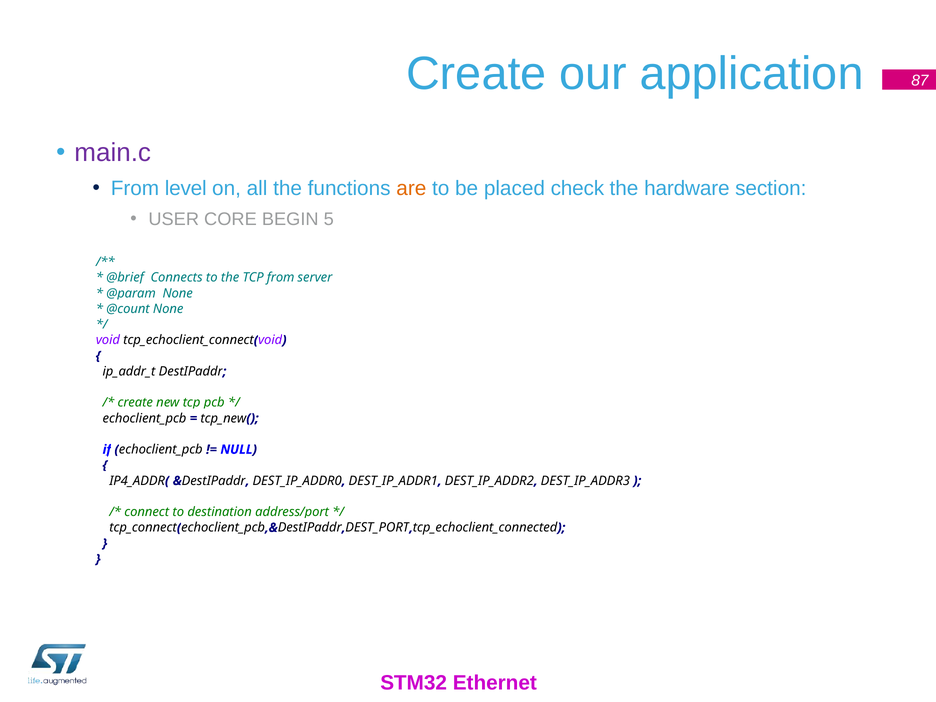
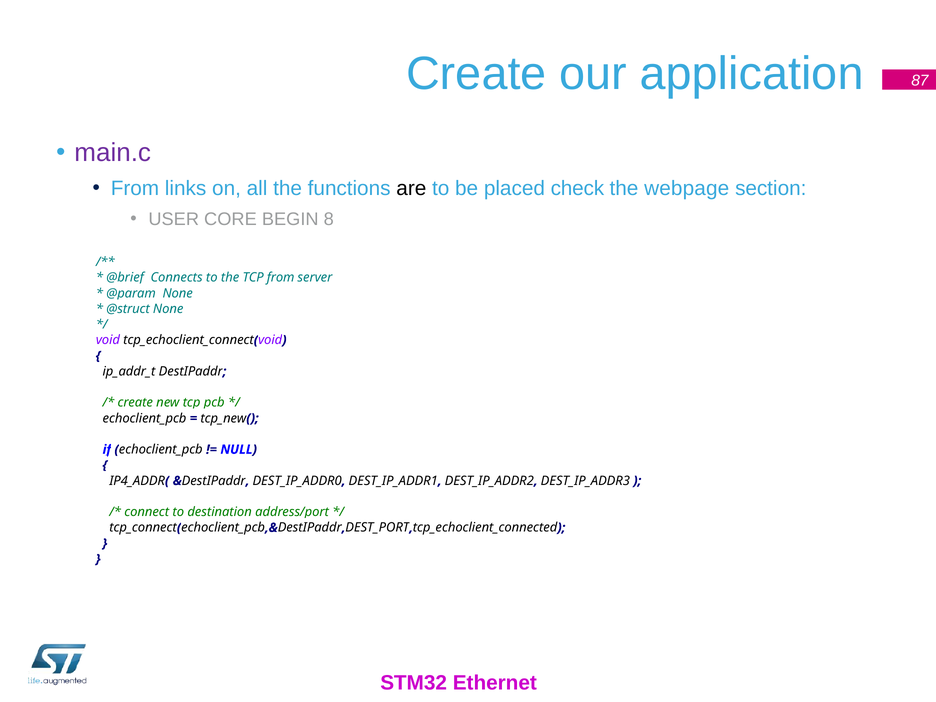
level: level -> links (186, 188)
are colour: orange -> black (411, 188)
hardware: hardware -> webpage (687, 188)
5: 5 -> 8 (329, 219)
@count: @count -> @struct (128, 309)
